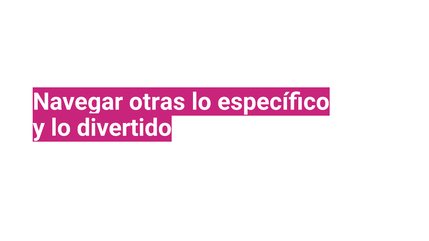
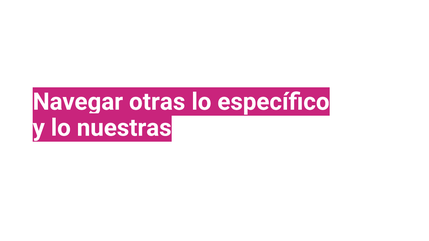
divertido: divertido -> nuestras (124, 128)
